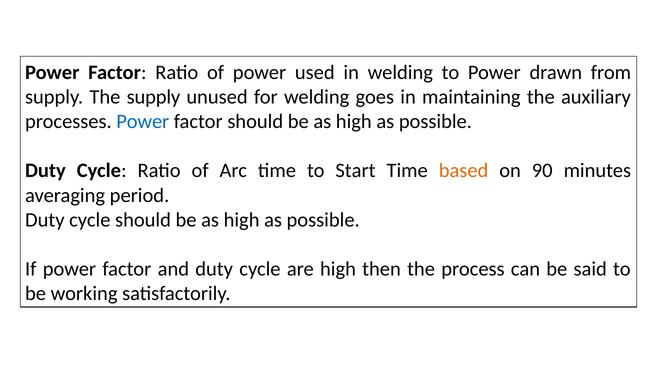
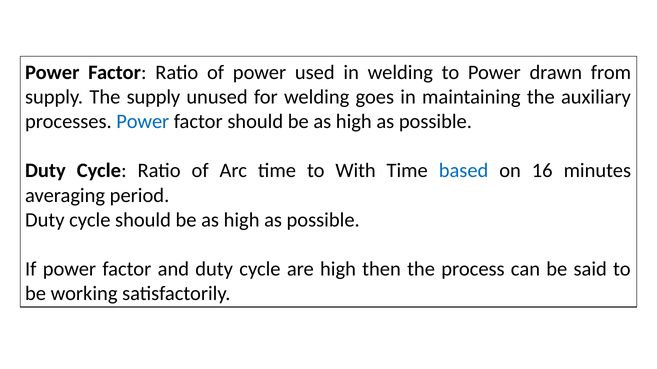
Start: Start -> With (356, 171)
based colour: orange -> blue (464, 171)
90: 90 -> 16 (542, 171)
